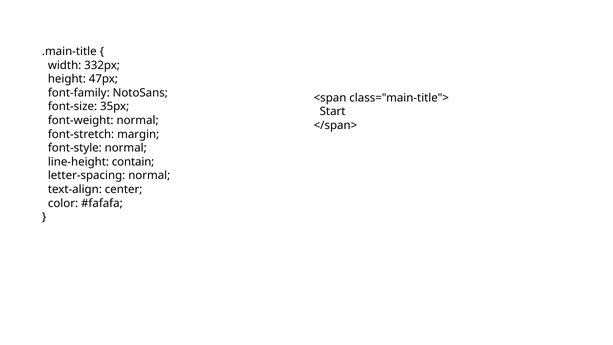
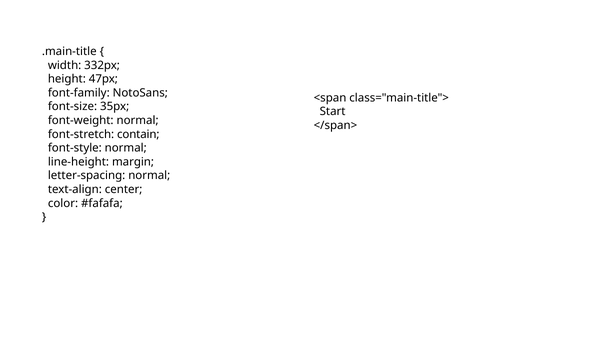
margin: margin -> contain (138, 134)
contain: contain -> margin (133, 162)
